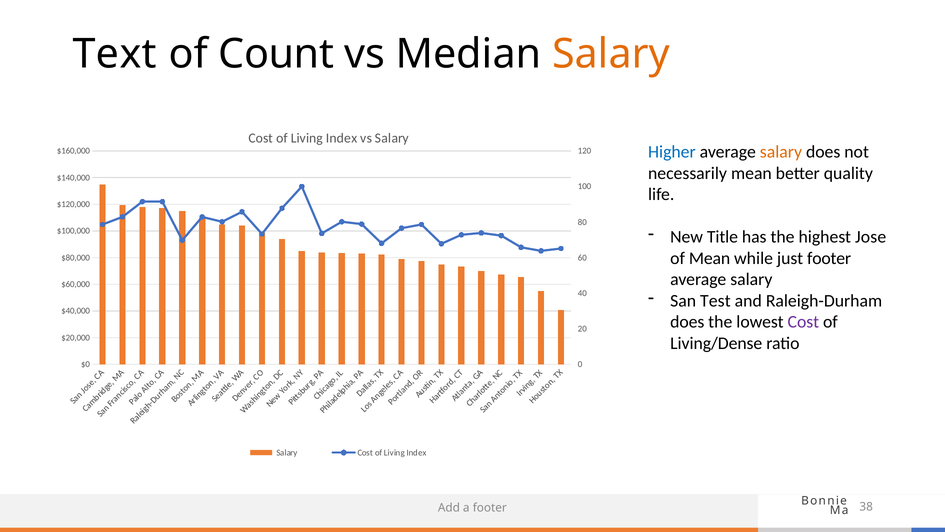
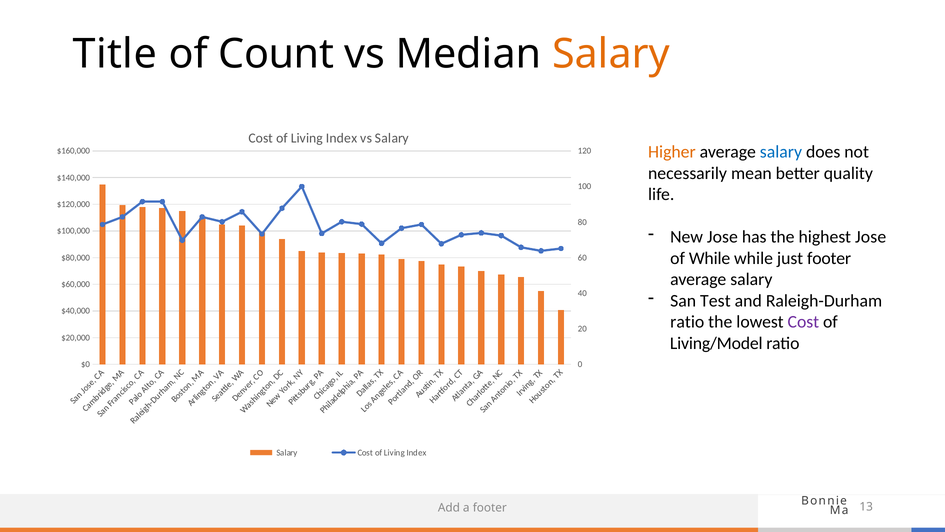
Text: Text -> Title (115, 54)
Higher colour: blue -> orange (672, 152)
salary colour: orange -> blue (781, 152)
New Title: Title -> Jose (722, 237)
of Mean: Mean -> While (710, 258)
does: does -> ratio (687, 322)
Living/Dense: Living/Dense -> Living/Model (716, 343)
38: 38 -> 13 (866, 507)
